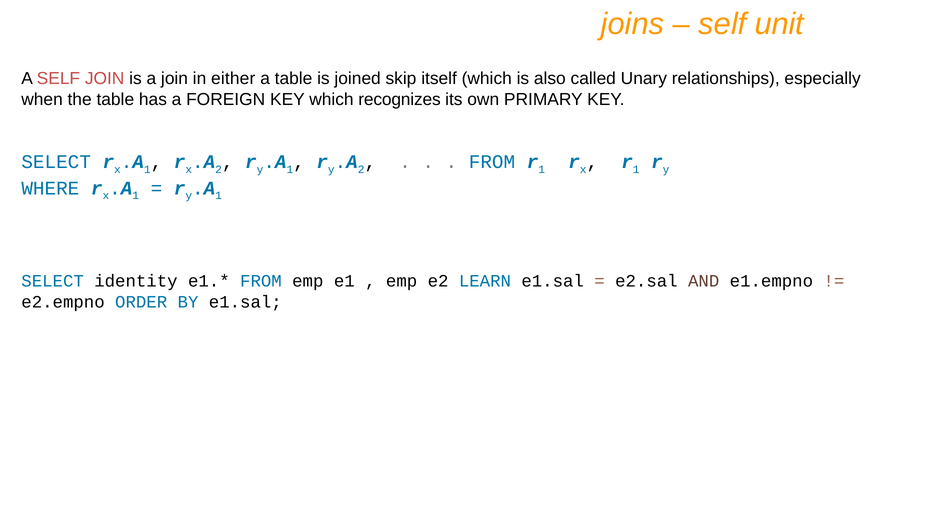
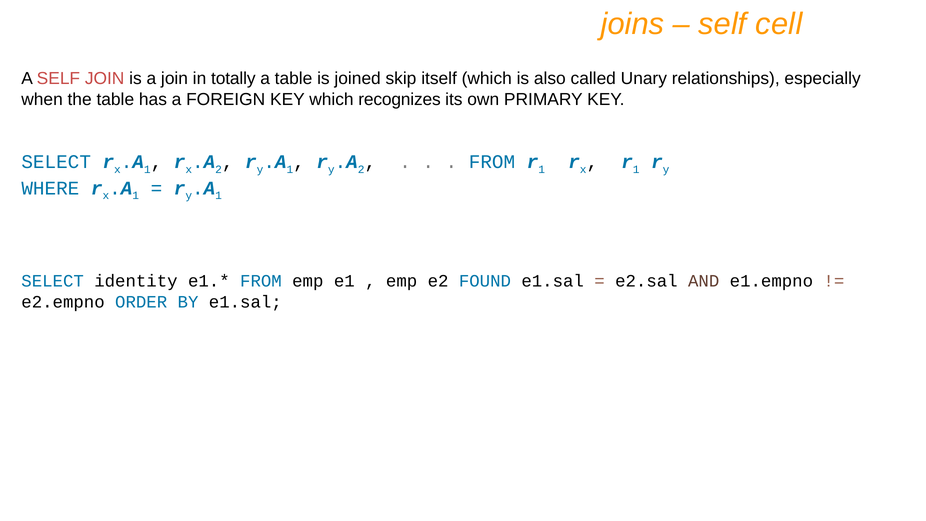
unit: unit -> cell (779, 24)
either: either -> totally (233, 79)
LEARN: LEARN -> FOUND (485, 281)
